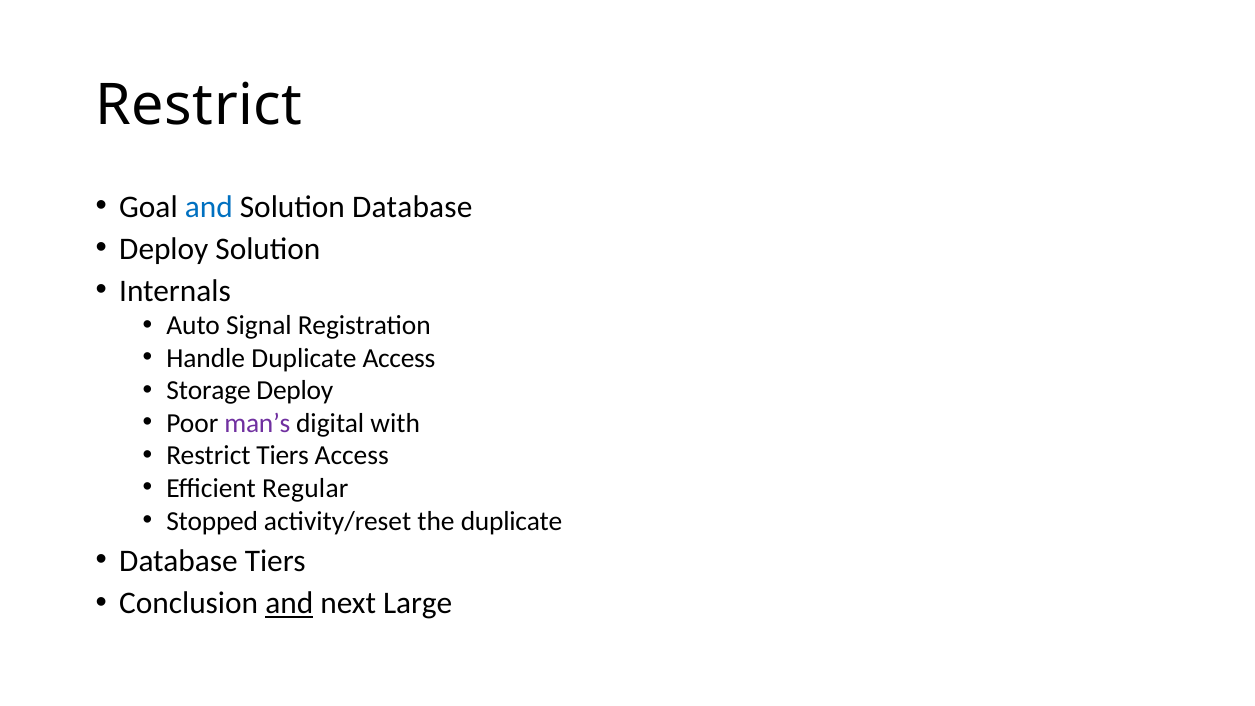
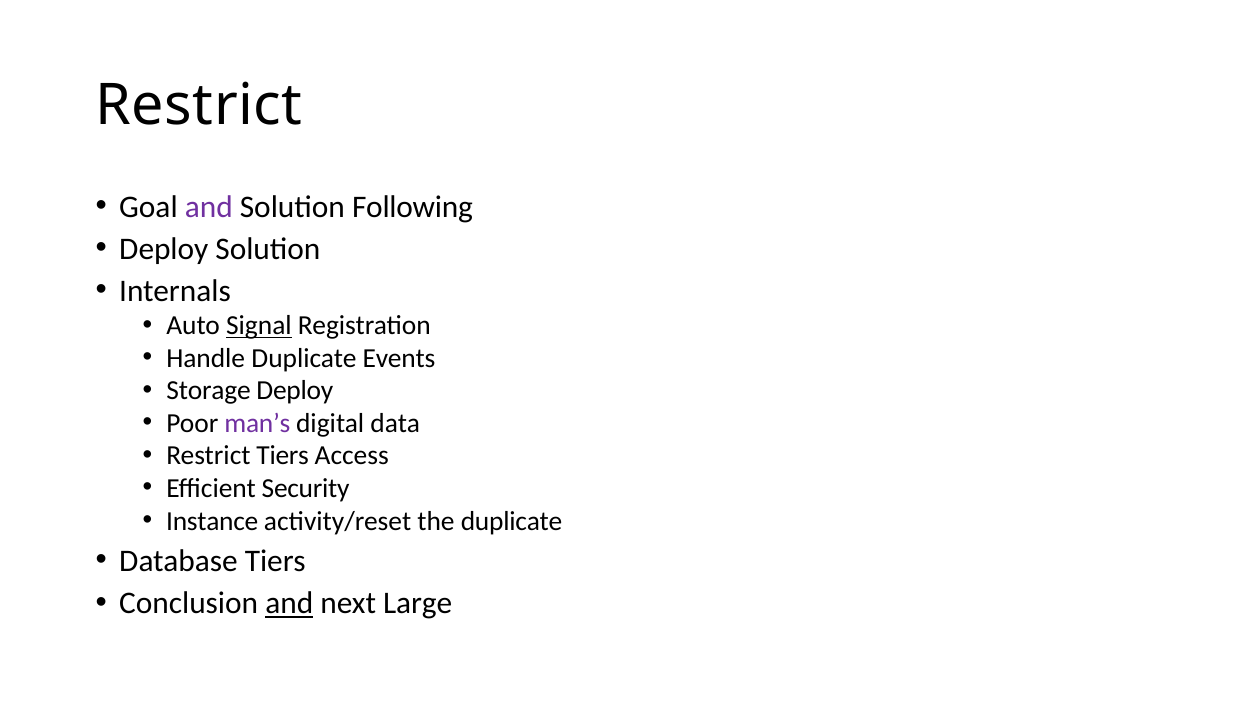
and colour: blue -> purple (209, 207)
Solution Database: Database -> Following (412, 207)
Signal underline: none -> present (259, 326)
Duplicate Access: Access -> Events (399, 358)
with: with -> data (395, 423)
Regular: Regular -> Security (306, 488)
Stopped: Stopped -> Instance (212, 521)
